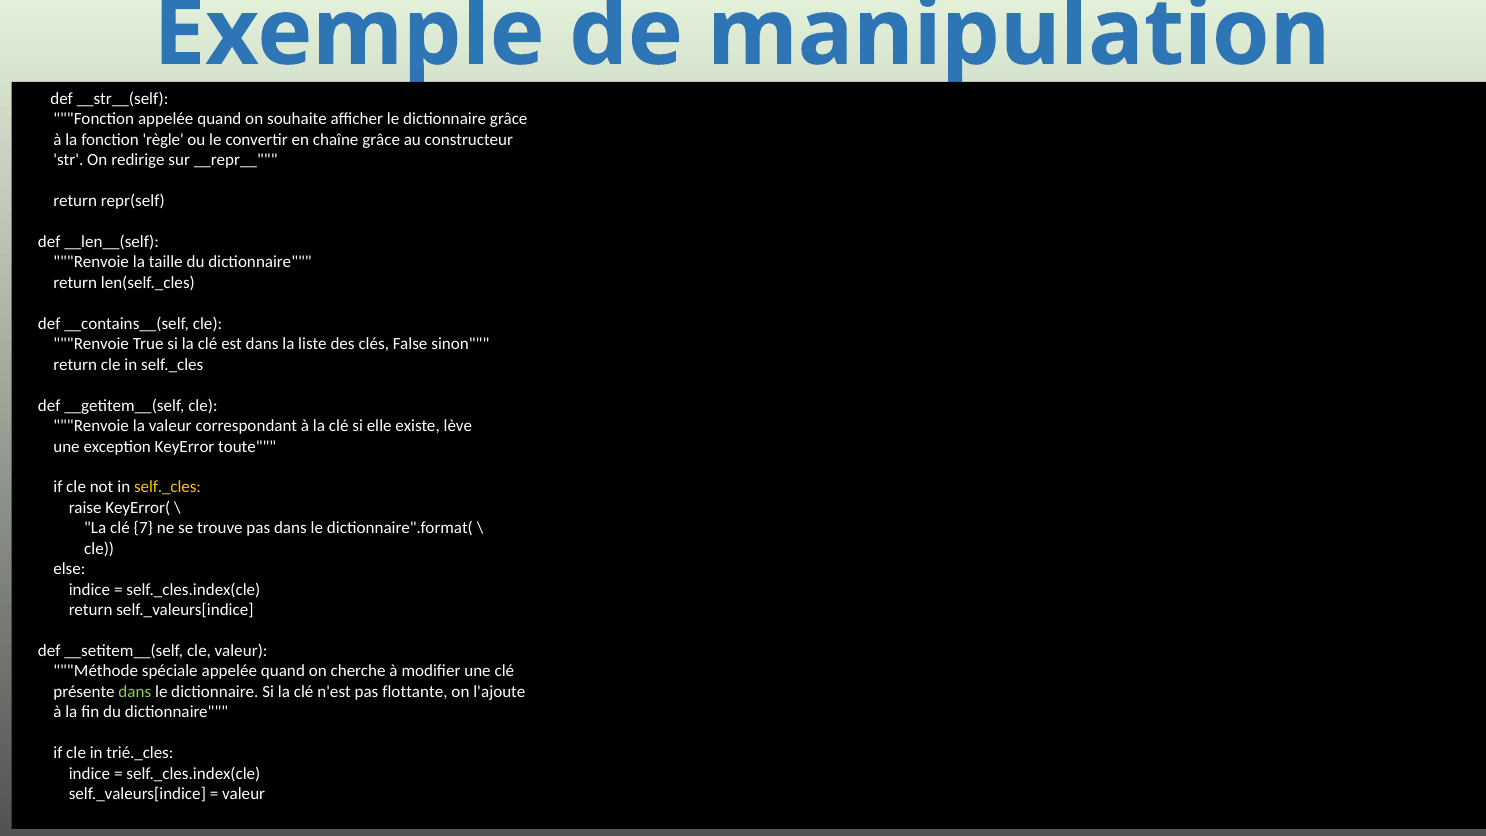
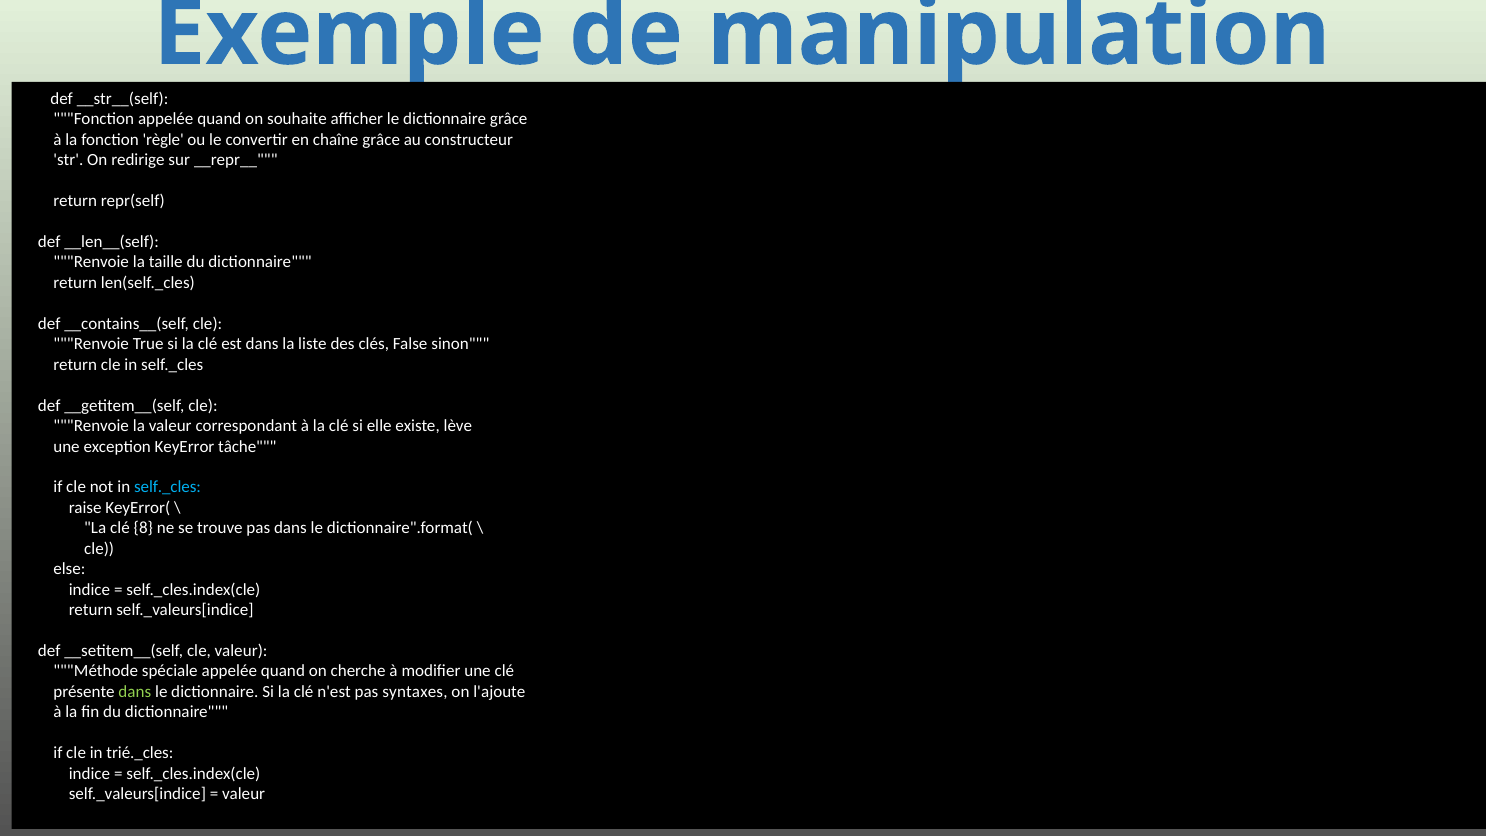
toute: toute -> tâche (247, 446)
self._cles colour: yellow -> light blue (167, 487)
7: 7 -> 8 (143, 528)
flottante: flottante -> syntaxes (415, 692)
